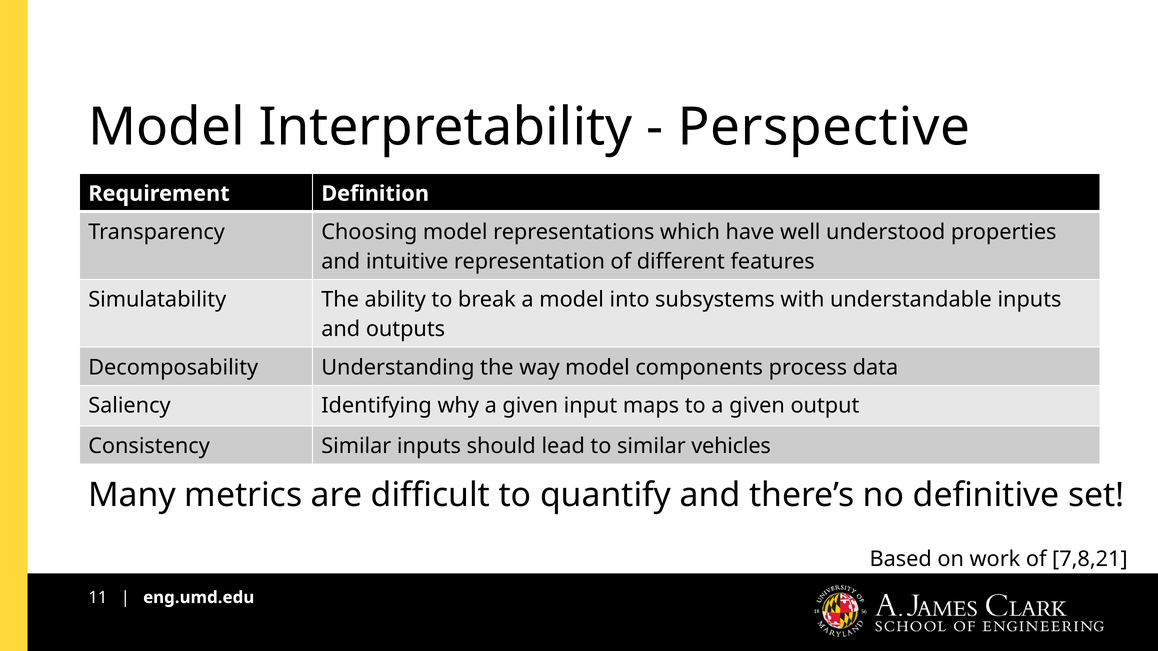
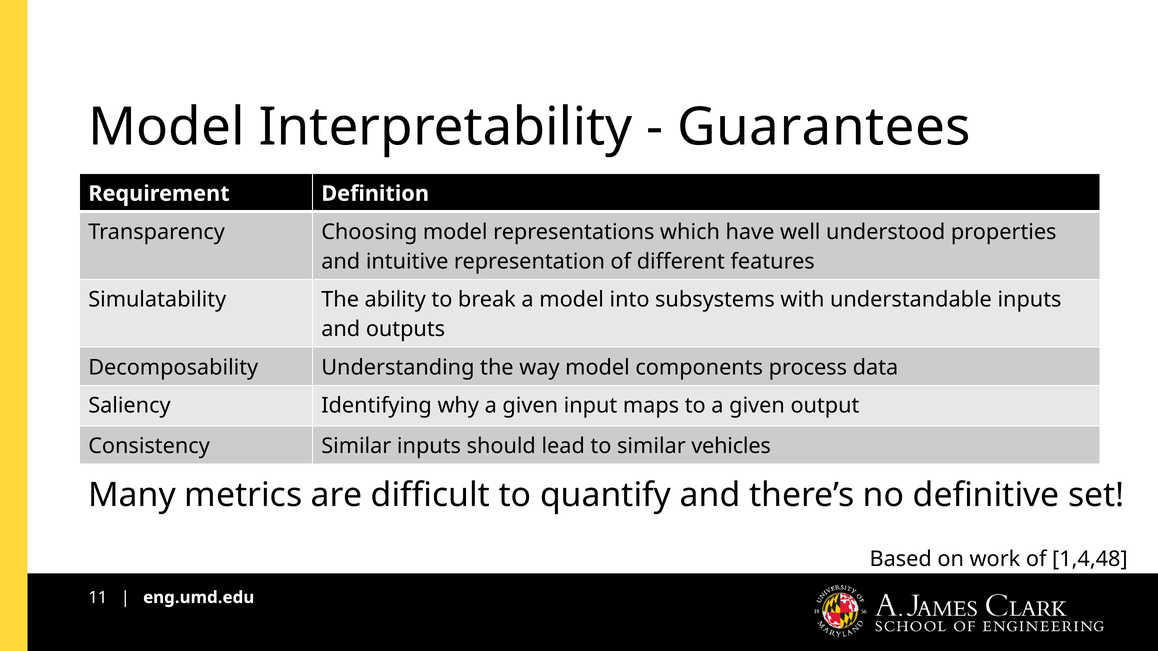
Perspective: Perspective -> Guarantees (824, 127)
7,8,21: 7,8,21 -> 1,4,48 (1090, 559)
